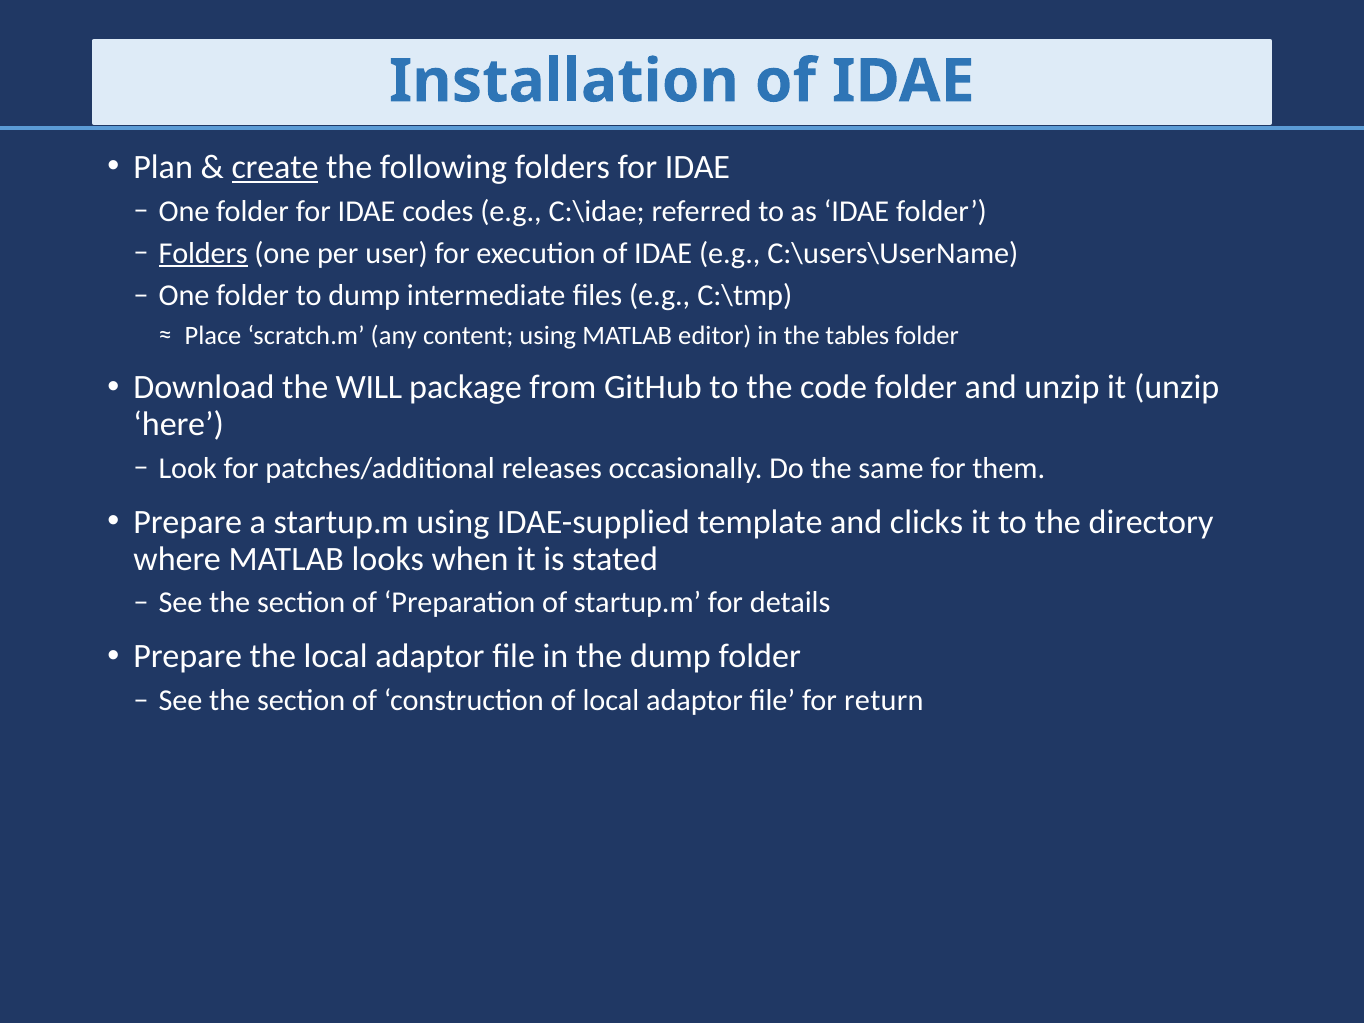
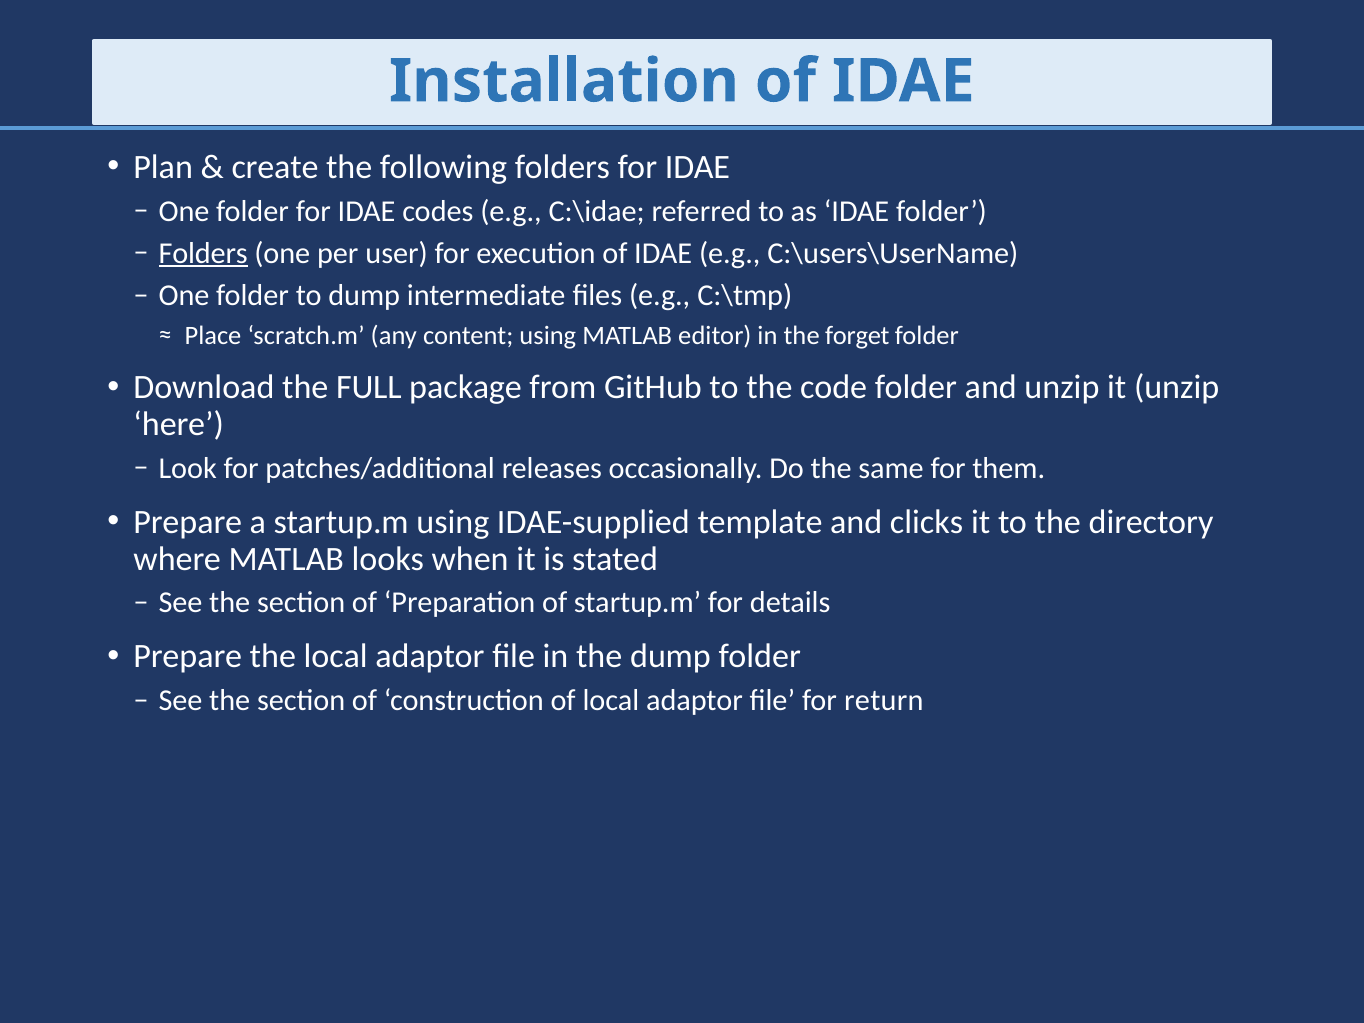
create underline: present -> none (275, 167)
tables: tables -> forget (857, 336)
WILL: WILL -> FULL (369, 387)
